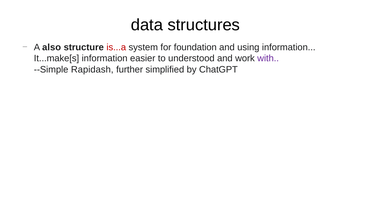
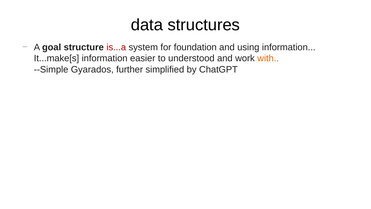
also: also -> goal (52, 47)
with colour: purple -> orange (268, 58)
Rapidash: Rapidash -> Gyarados (92, 69)
